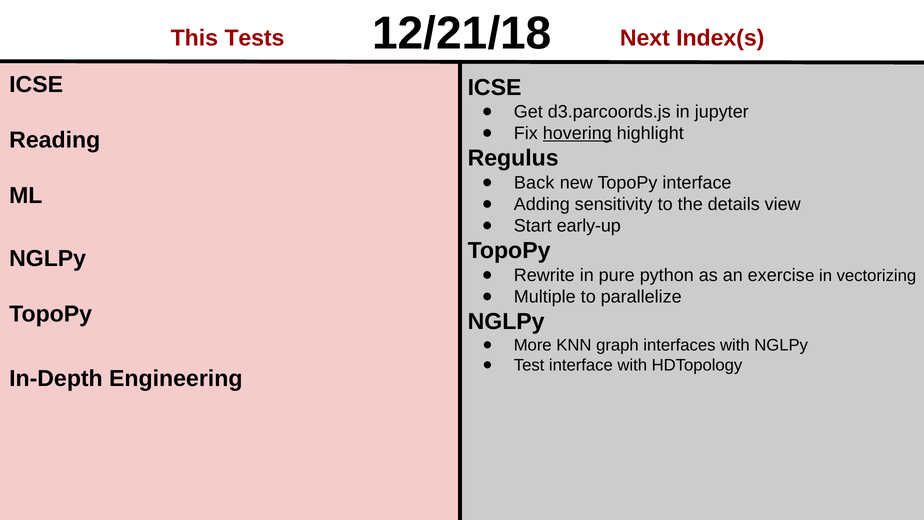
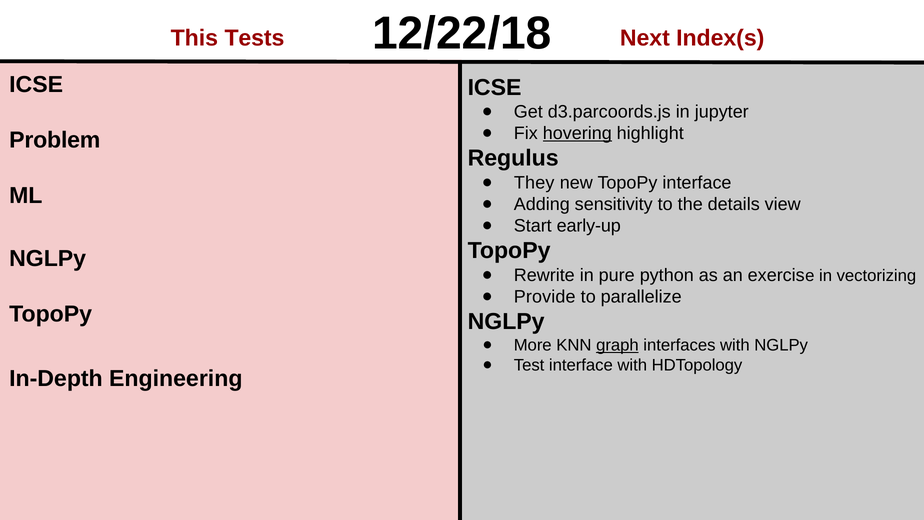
12/21/18: 12/21/18 -> 12/22/18 (462, 34)
Reading: Reading -> Problem (55, 140)
Back: Back -> They (534, 183)
Multiple: Multiple -> Provide (545, 297)
graph underline: none -> present (617, 345)
